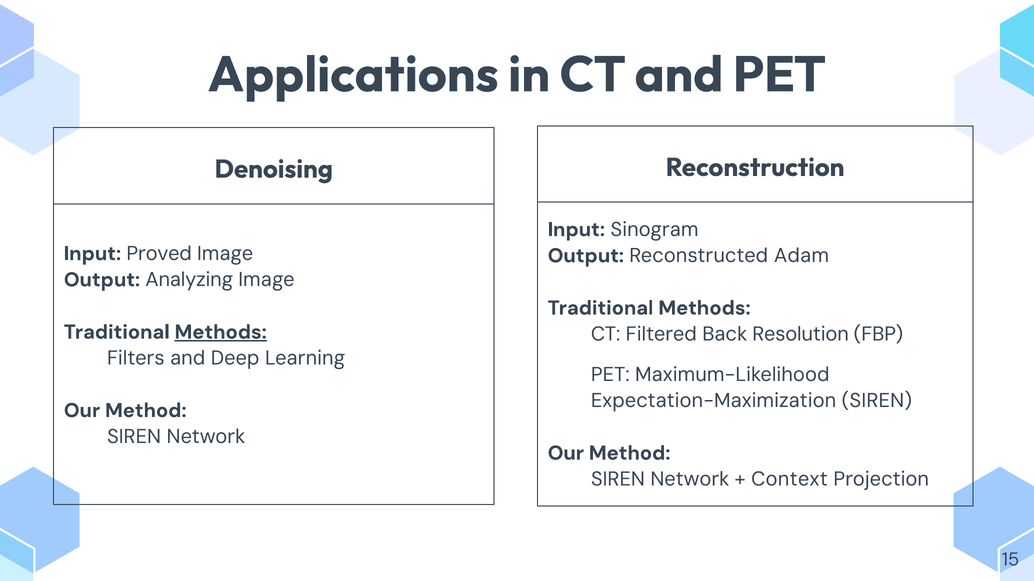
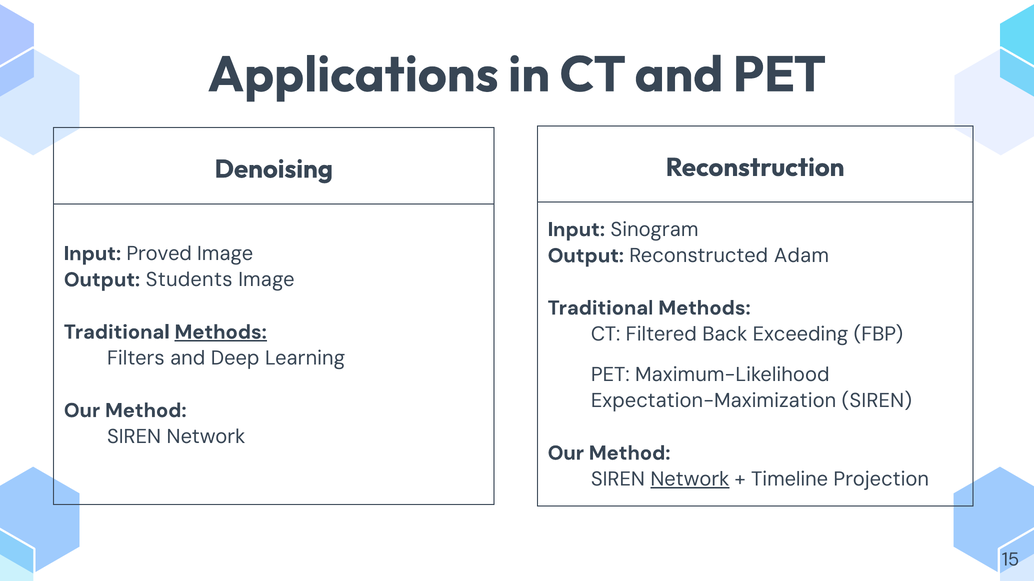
Analyzing: Analyzing -> Students (189, 280)
Resolution: Resolution -> Exceeding (801, 334)
Network underline: none -> present (690, 480)
Context: Context -> Timeline (790, 480)
